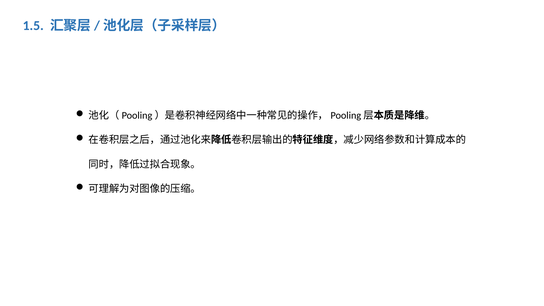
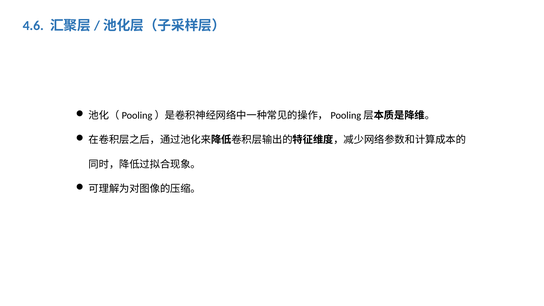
1.5: 1.5 -> 4.6 (33, 26)
